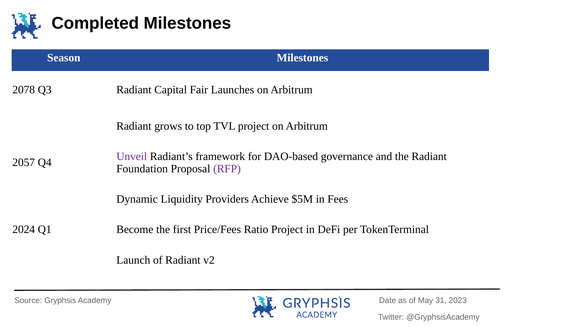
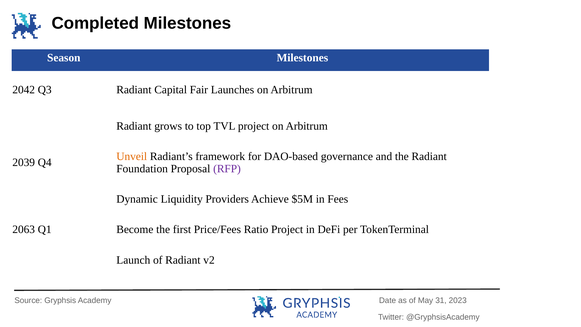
2078: 2078 -> 2042 (24, 90)
Unveil colour: purple -> orange (132, 156)
2057: 2057 -> 2039 (24, 162)
2024: 2024 -> 2063 (24, 229)
